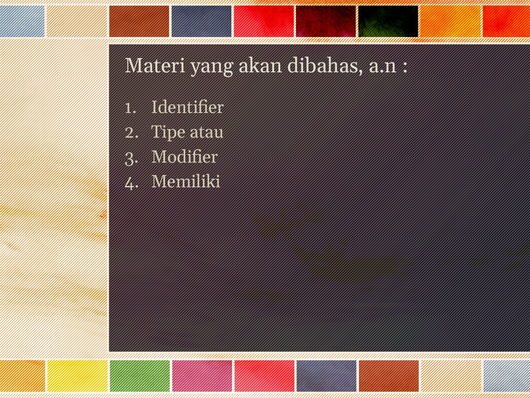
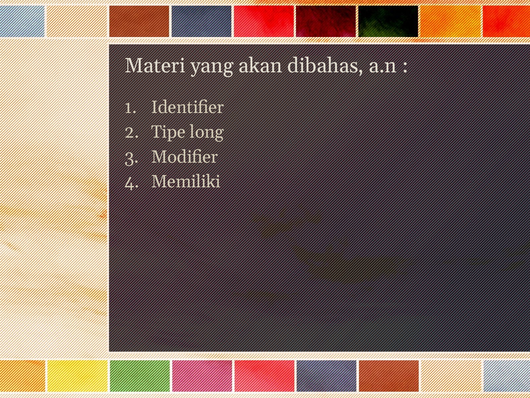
atau: atau -> long (207, 132)
